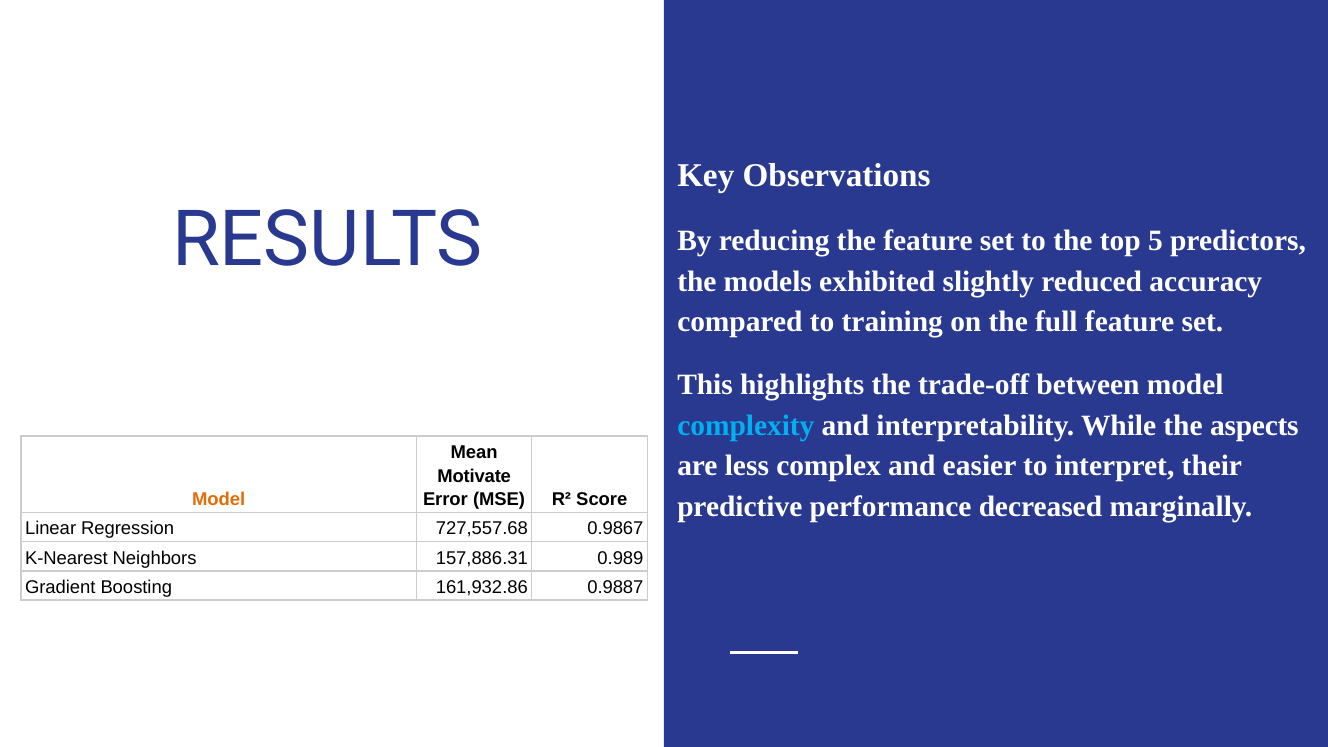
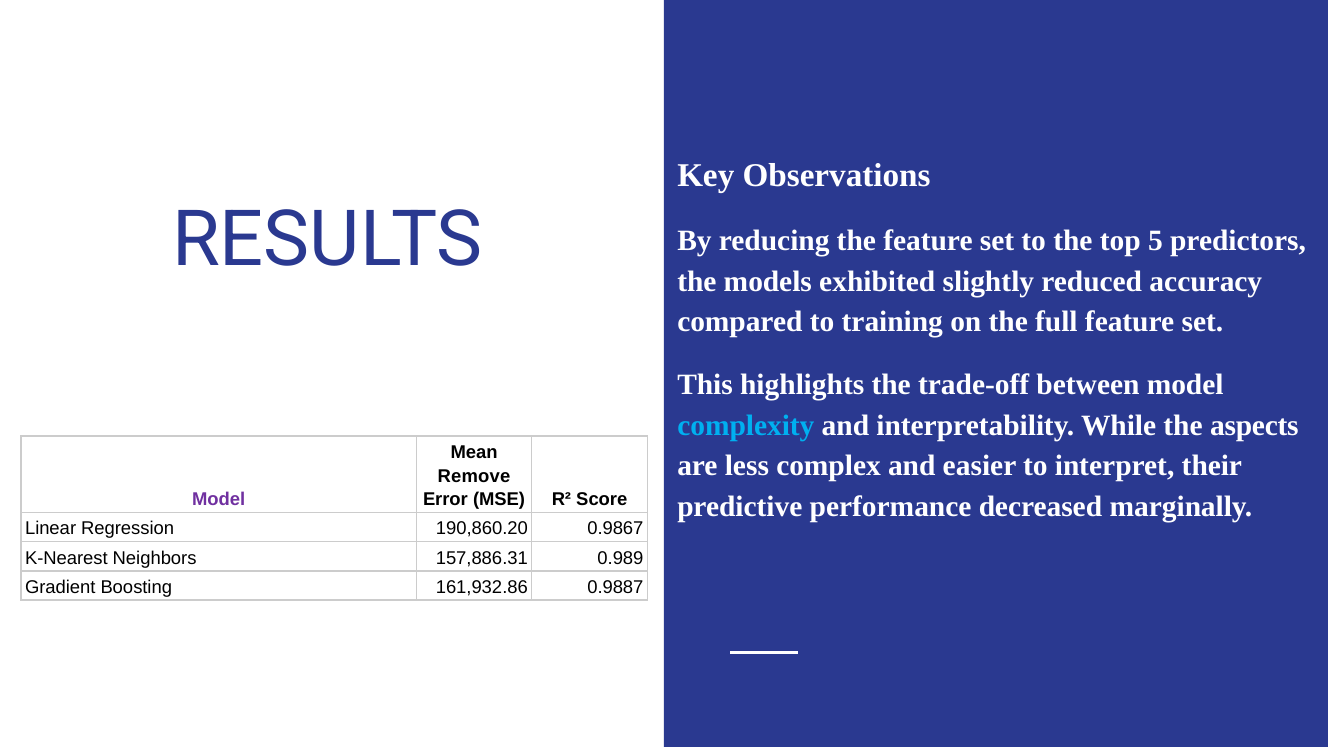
Motivate: Motivate -> Remove (474, 476)
Model colour: orange -> purple (219, 500)
727,557.68: 727,557.68 -> 190,860.20 (482, 529)
